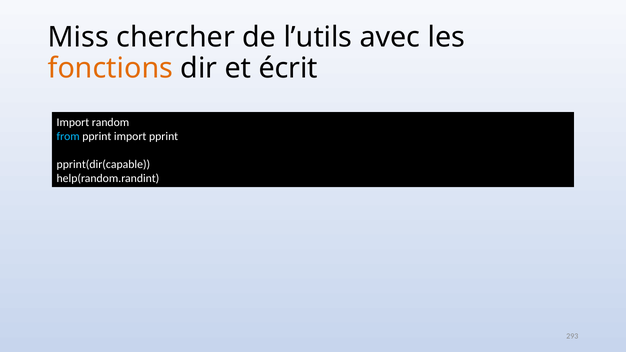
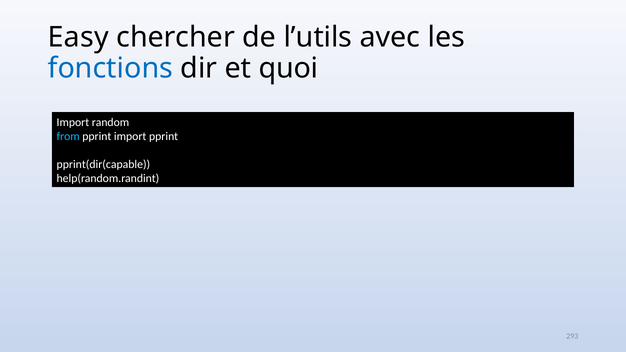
Miss: Miss -> Easy (78, 37)
fonctions colour: orange -> blue (110, 68)
écrit: écrit -> quoi (288, 68)
